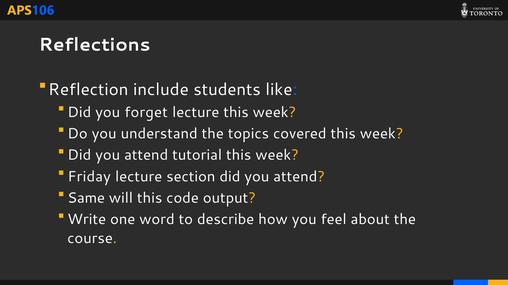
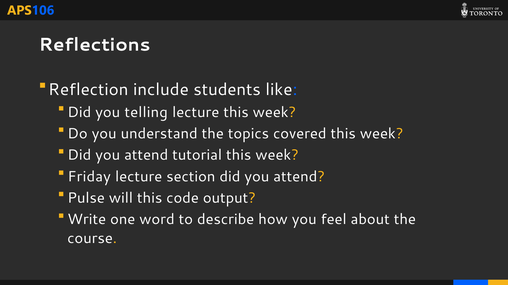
forget: forget -> telling (146, 112)
Same: Same -> Pulse (86, 198)
